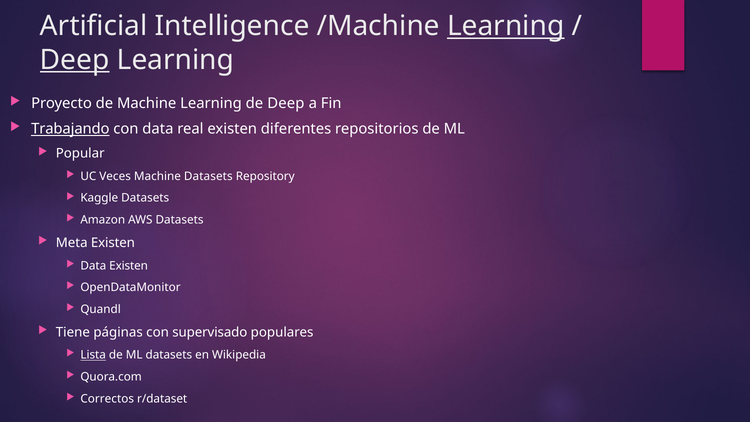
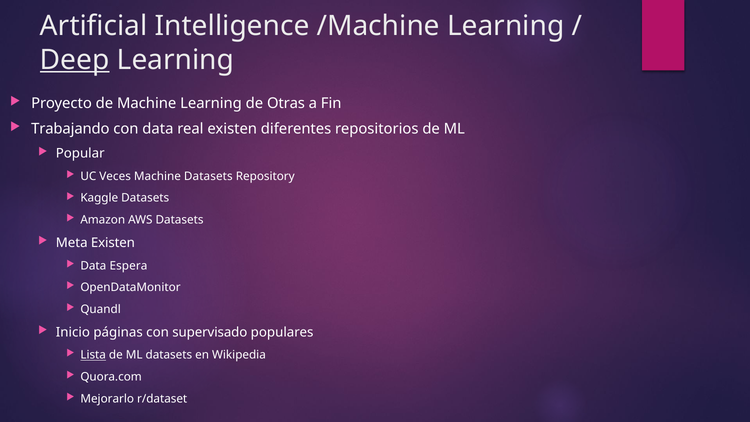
Learning underline: present -> none (506, 26)
de Deep: Deep -> Otras (286, 103)
Trabajando underline: present -> none (70, 129)
Data Existen: Existen -> Espera (128, 266)
Tiene: Tiene -> Inicio (73, 332)
Correctos: Correctos -> Mejorarlo (107, 399)
